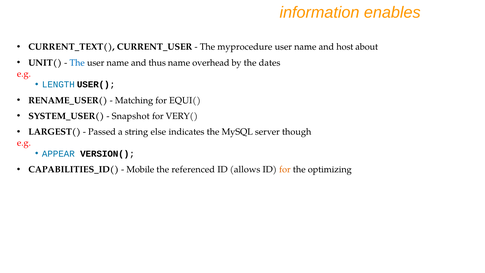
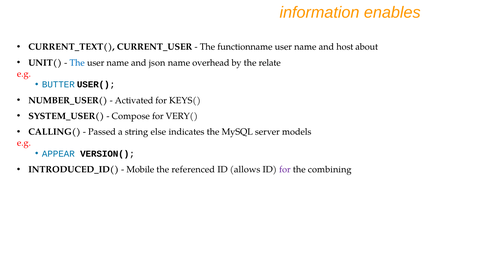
myprocedure: myprocedure -> functionname (245, 47)
thus: thus -> json (157, 63)
dates: dates -> relate (270, 63)
LENGTH: LENGTH -> BUTTER (58, 85)
RENAME_USER(: RENAME_USER( -> NUMBER_USER( (68, 100)
Matching: Matching -> Activated (134, 100)
EQUI(: EQUI( -> KEYS( (185, 100)
Snapshot: Snapshot -> Compose (131, 116)
LARGEST(: LARGEST( -> CALLING( (55, 132)
though: though -> models (297, 132)
CAPABILITIES_ID(: CAPABILITIES_ID( -> INTRODUCED_ID( (74, 169)
for colour: orange -> purple (285, 169)
optimizing: optimizing -> combining (330, 169)
